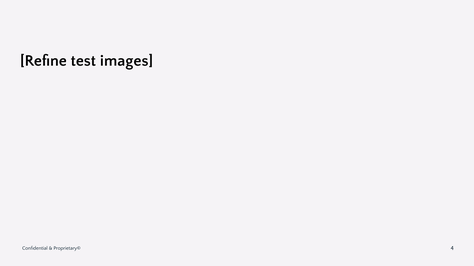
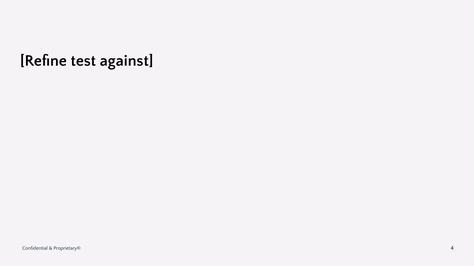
images: images -> against (127, 61)
